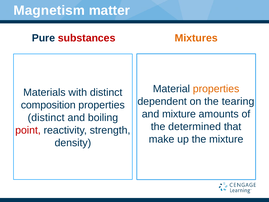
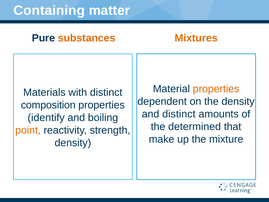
Magnetism: Magnetism -> Containing (49, 10)
substances colour: red -> orange (87, 38)
the tearing: tearing -> density (238, 101)
and mixture: mixture -> distinct (179, 114)
distinct: distinct -> identify (46, 118)
point colour: red -> orange (28, 130)
